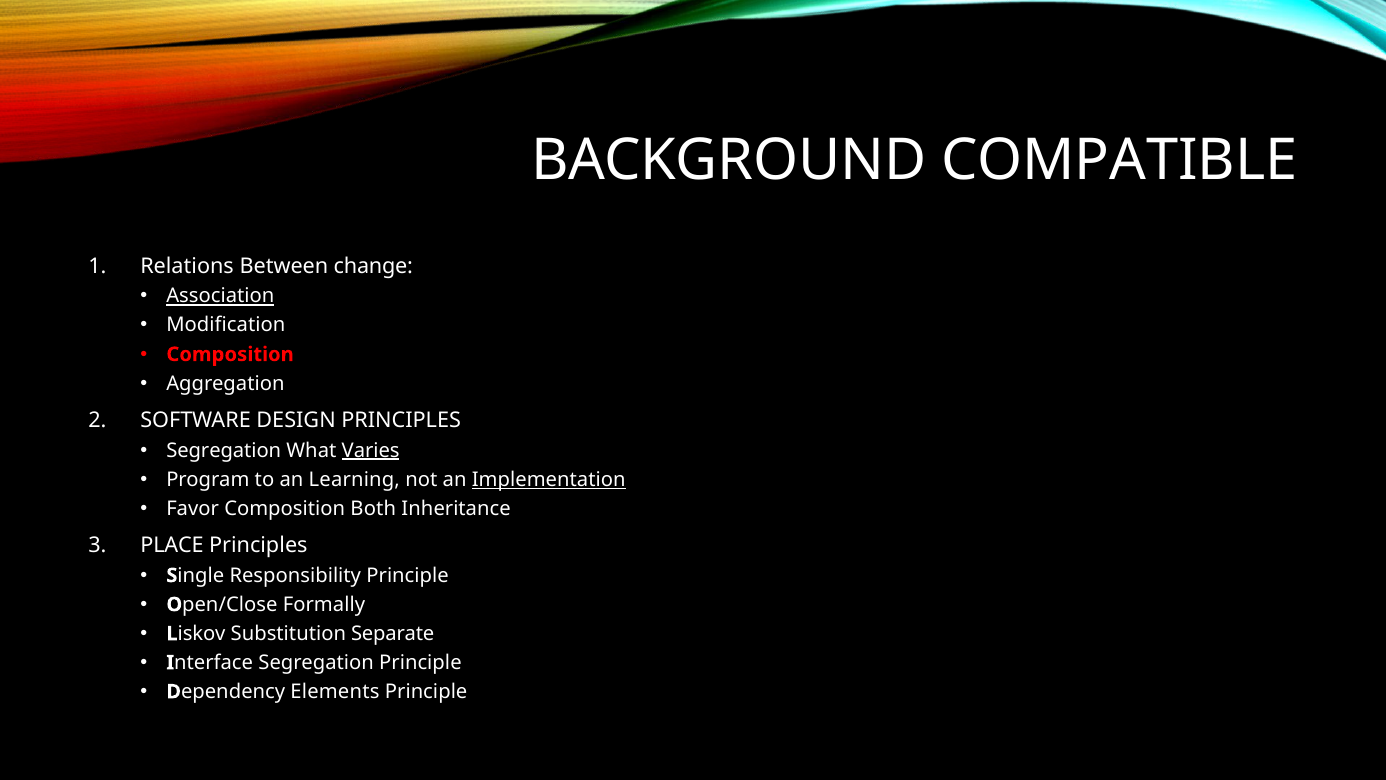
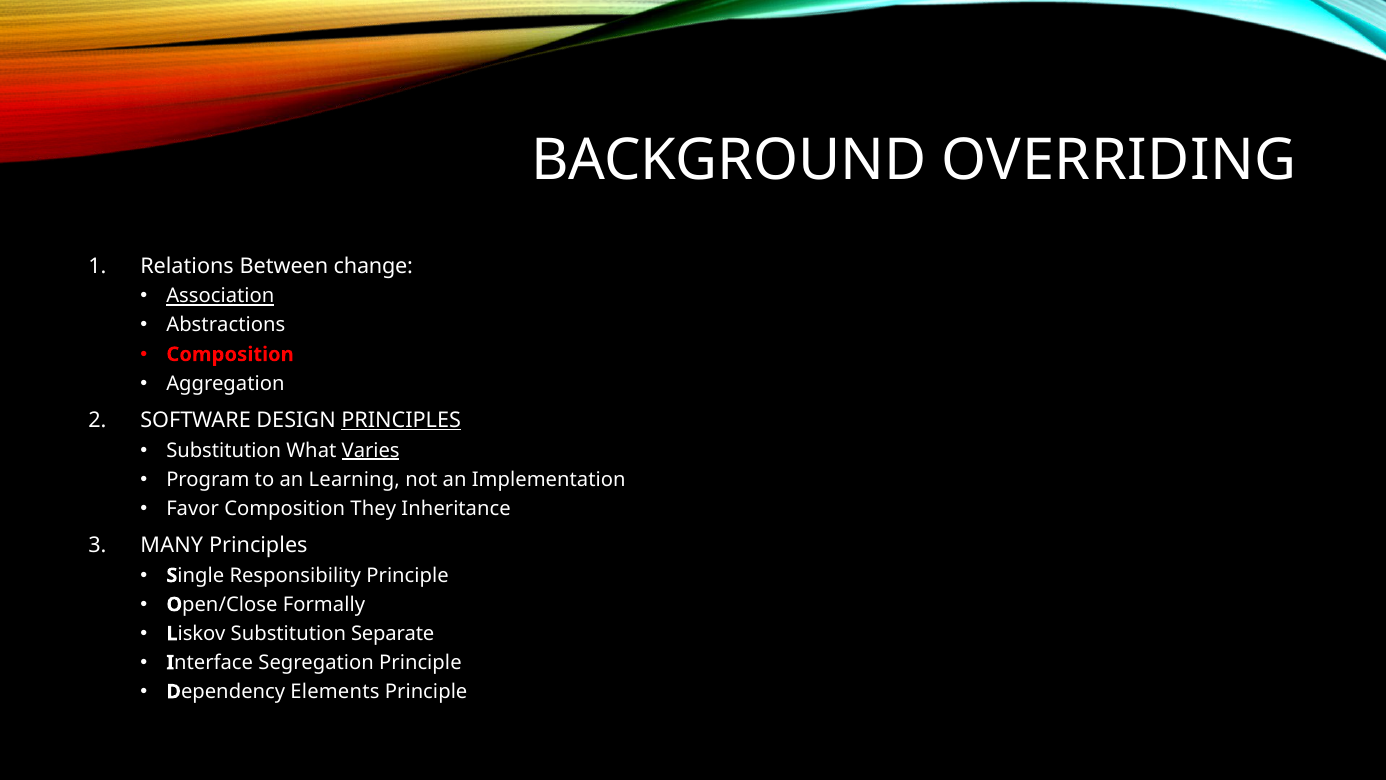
COMPATIBLE: COMPATIBLE -> OVERRIDING (1119, 160)
Modification: Modification -> Abstractions (226, 325)
PRINCIPLES underline: none -> present (401, 420)
Segregation: Segregation -> Substitution (224, 450)
Implementation underline: present -> none (549, 479)
Both: Both -> They (373, 508)
PLACE: PLACE -> MANY (172, 545)
